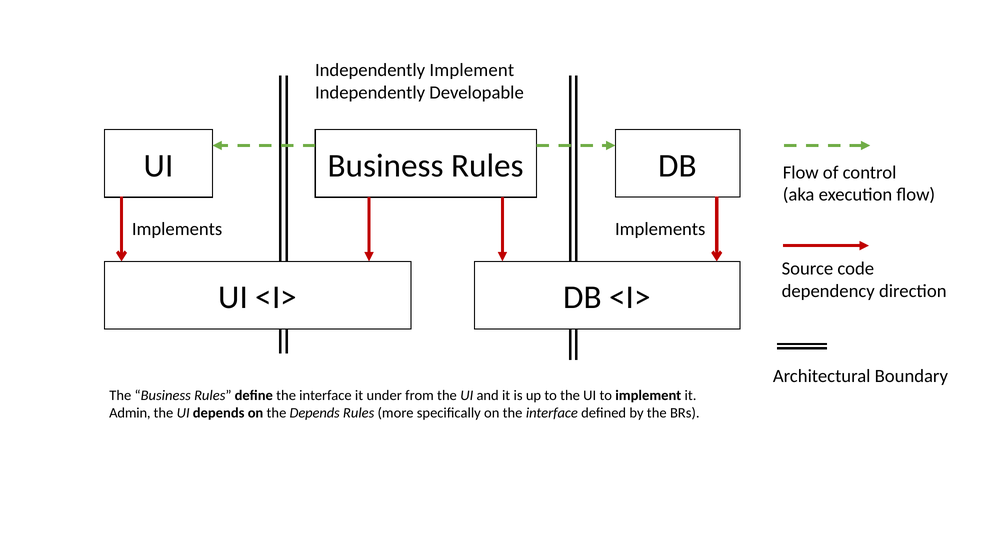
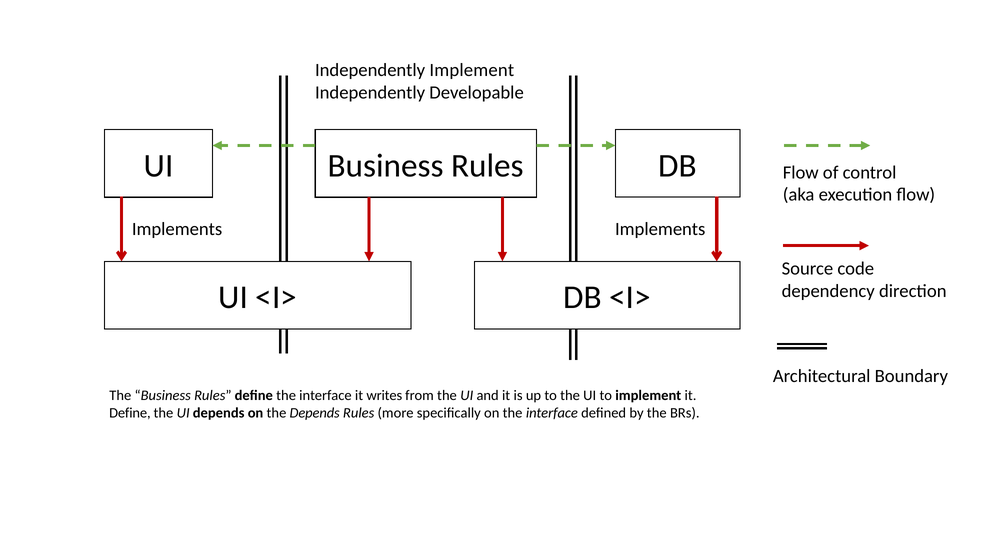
under: under -> writes (384, 396)
Admin: Admin -> Define (130, 413)
